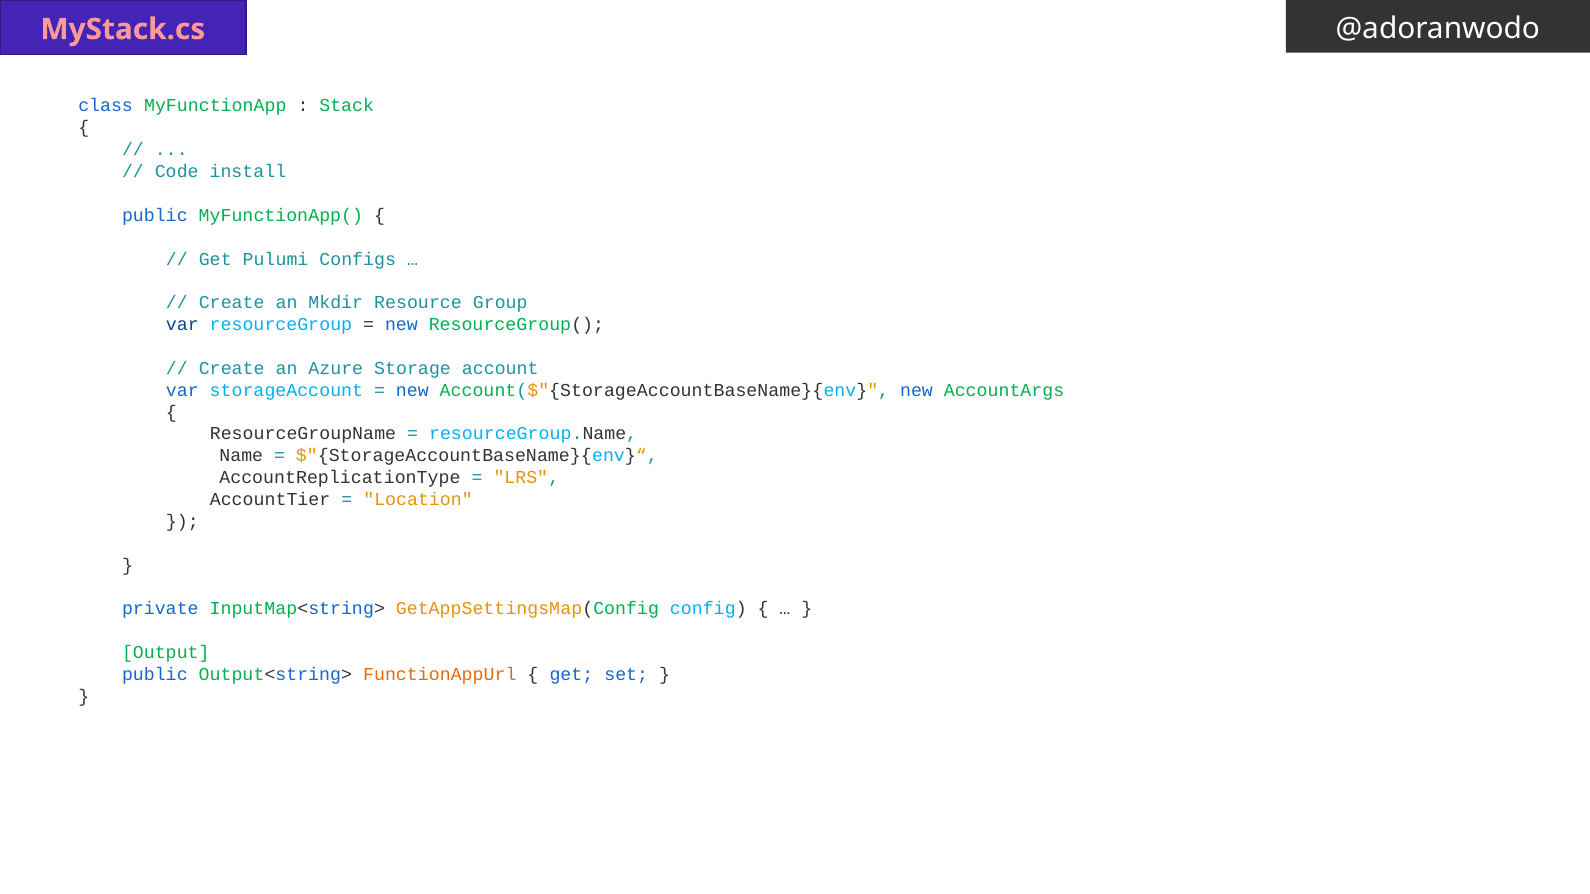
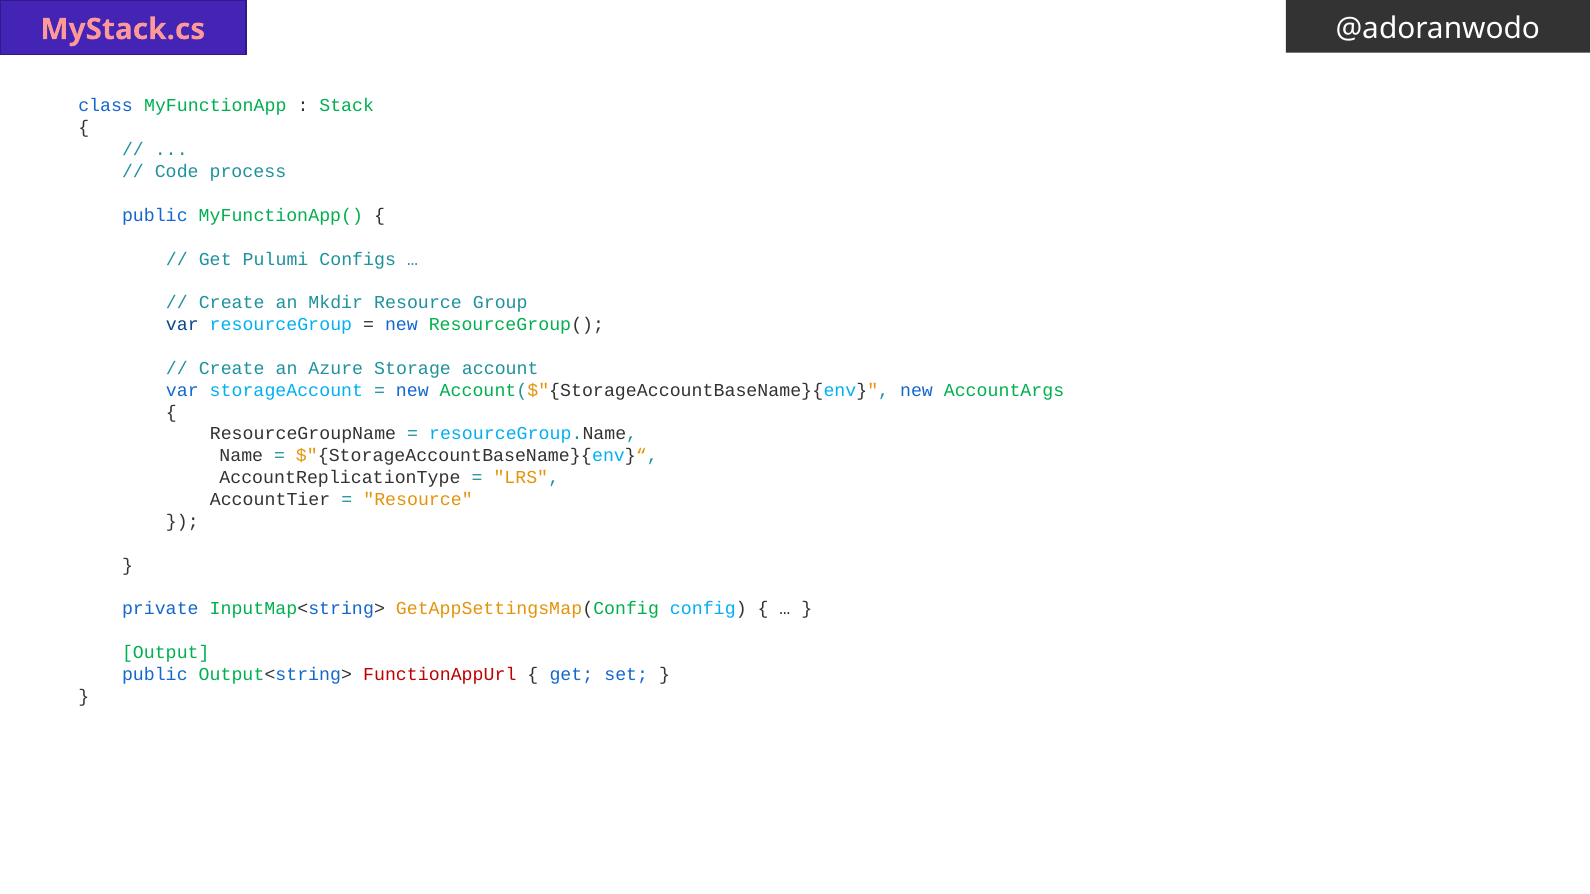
install: install -> process (248, 172)
Location: Location -> Resource (418, 500)
FunctionAppUrl colour: orange -> red (440, 675)
